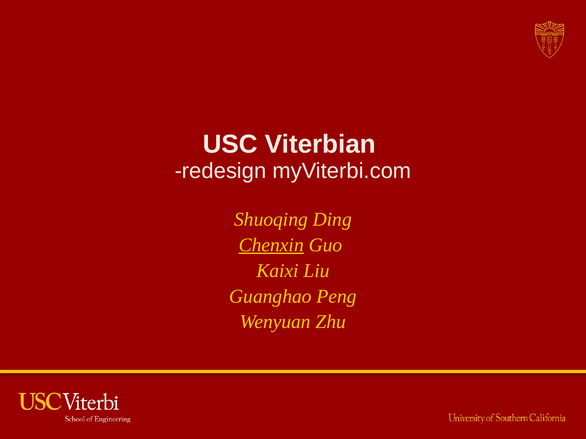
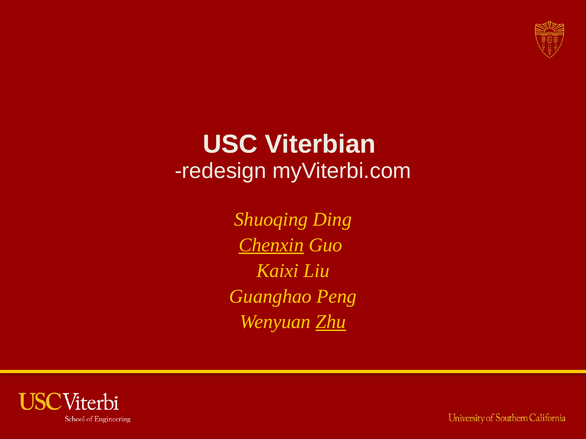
Zhu underline: none -> present (331, 322)
